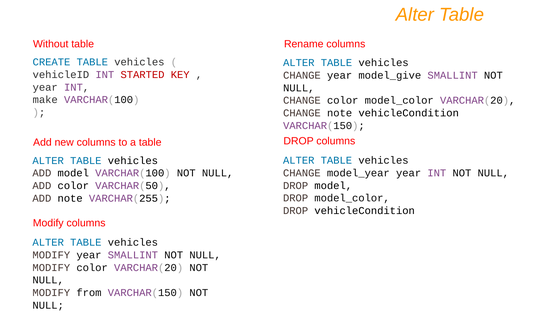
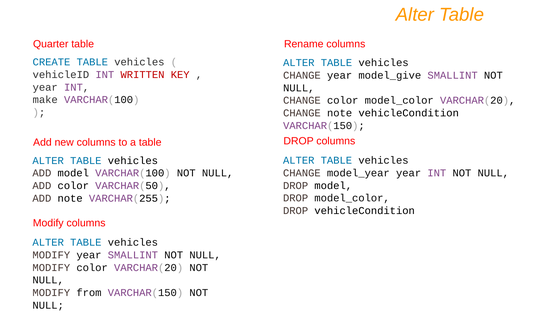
Without: Without -> Quarter (51, 44)
STARTED: STARTED -> WRITTEN (143, 75)
